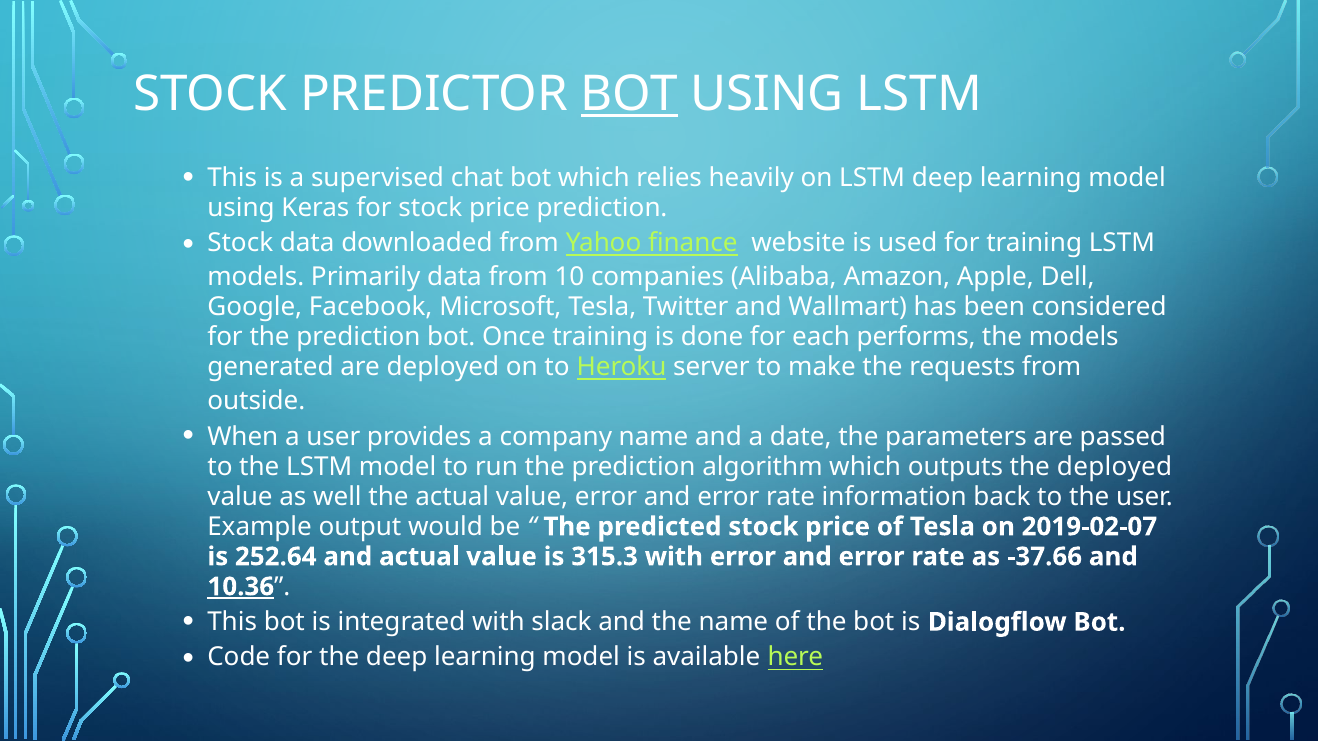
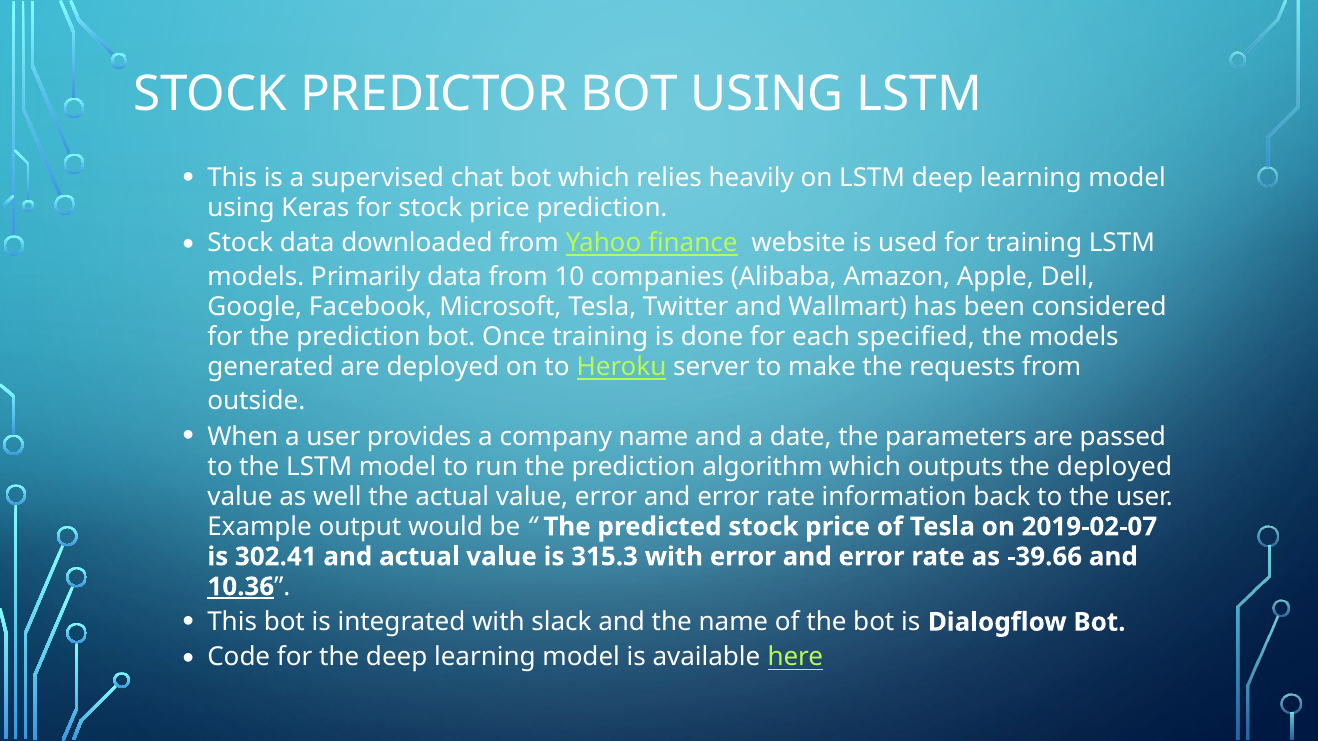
BOT underline: present -> none (629, 94)
performs: performs -> specified (916, 337)
252.64: 252.64 -> 302.41 (276, 557)
-37.66: -37.66 -> -39.66 (1045, 557)
